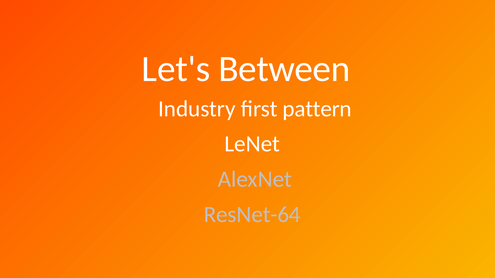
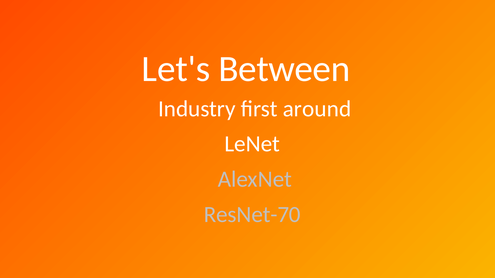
pattern: pattern -> around (317, 109)
ResNet-64: ResNet-64 -> ResNet-70 (252, 215)
